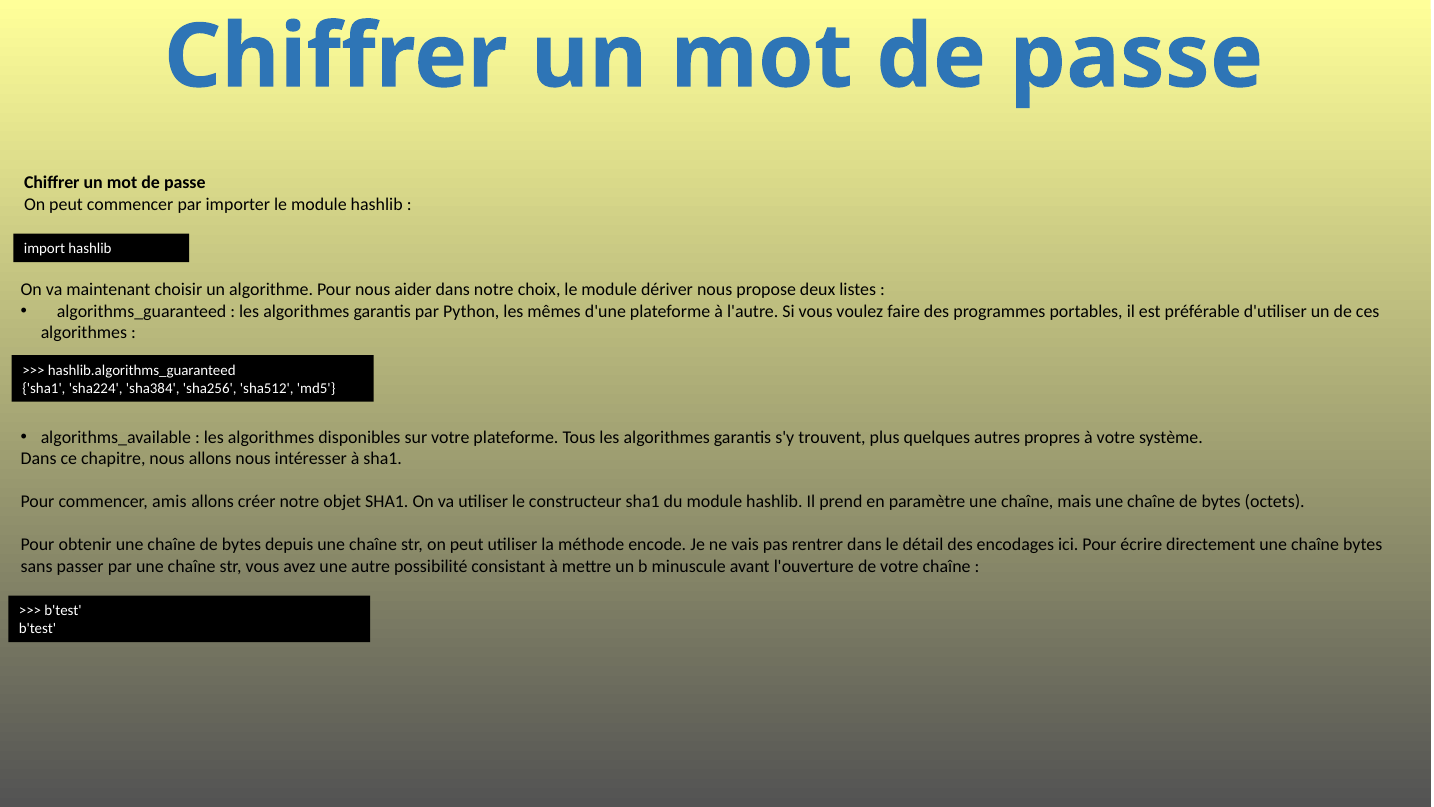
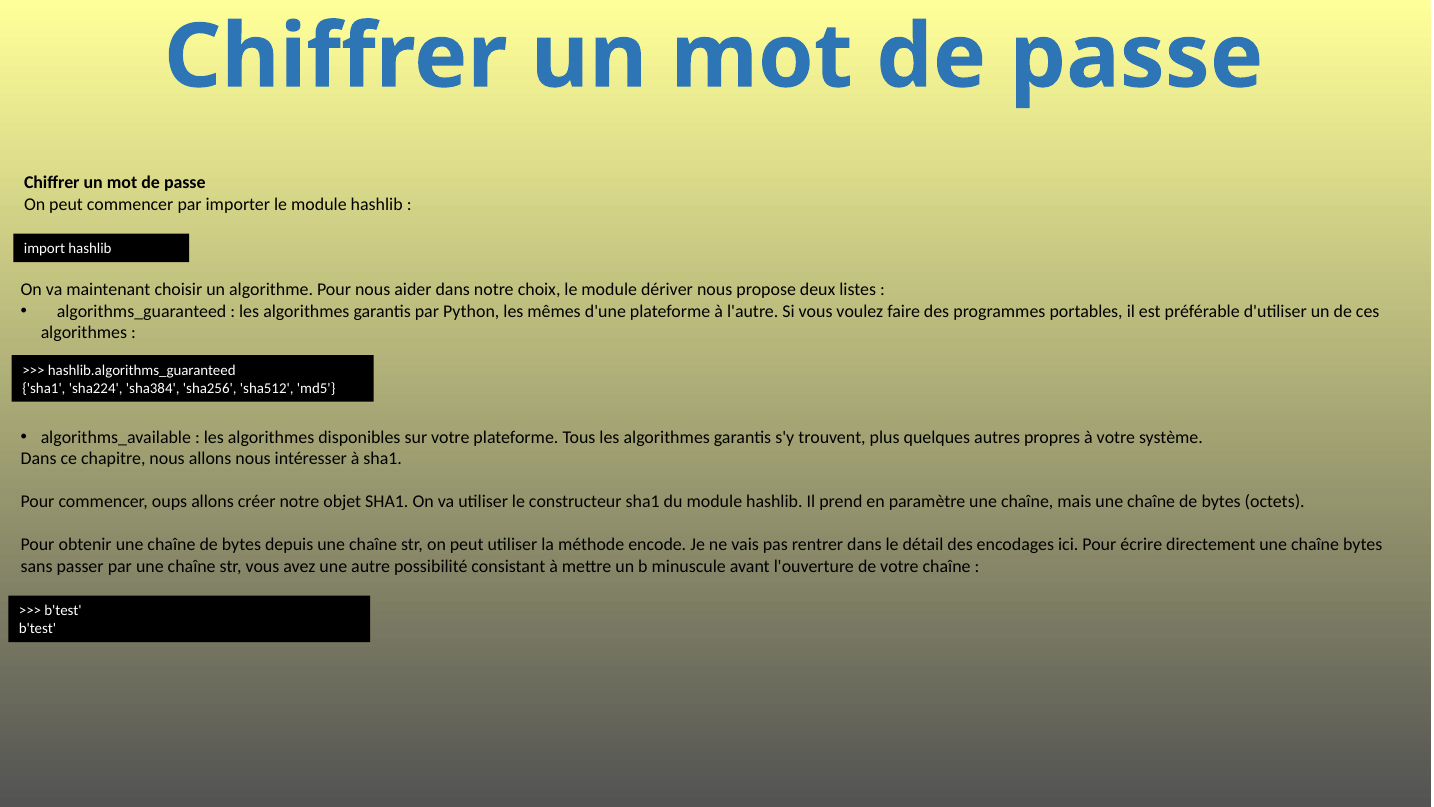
amis: amis -> oups (170, 502)
